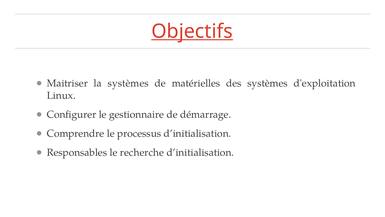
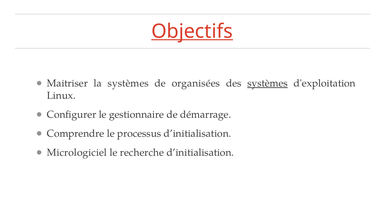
matérielles: matérielles -> organisées (196, 83)
systèmes underline: none -> present (268, 83)
Responsables: Responsables -> Micrologiciel (77, 152)
